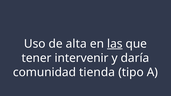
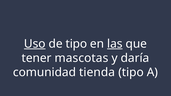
Uso underline: none -> present (35, 44)
de alta: alta -> tipo (76, 44)
intervenir: intervenir -> mascotas (81, 58)
